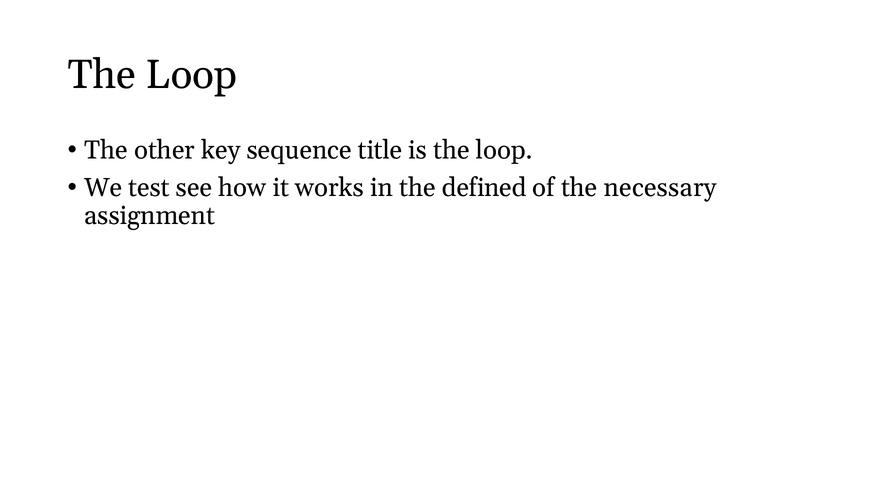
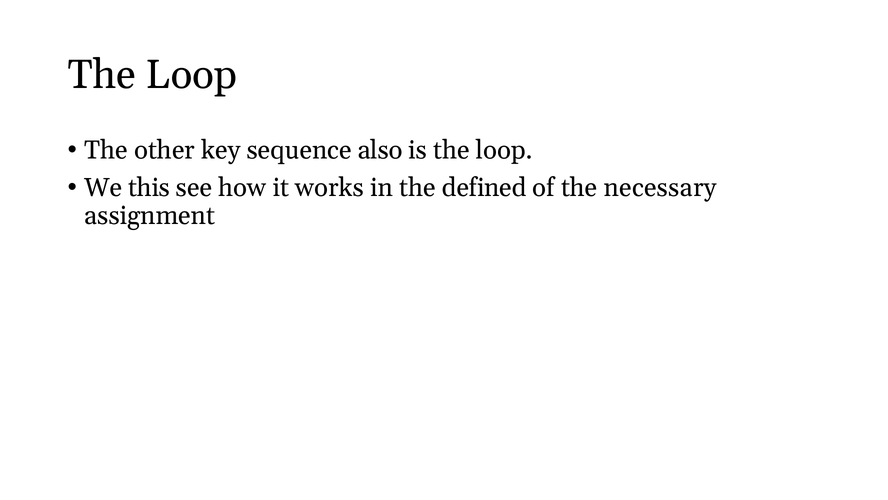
title: title -> also (380, 150)
test: test -> this (149, 187)
